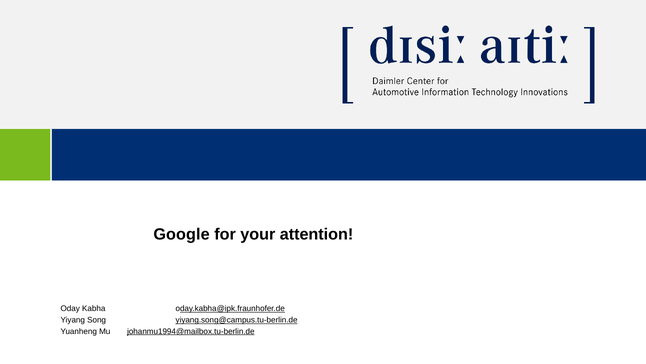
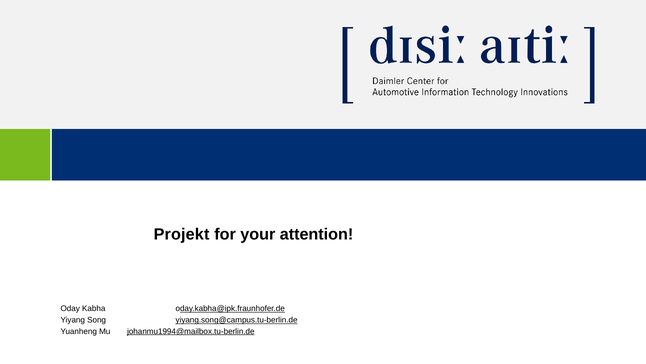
Google: Google -> Projekt (182, 234)
